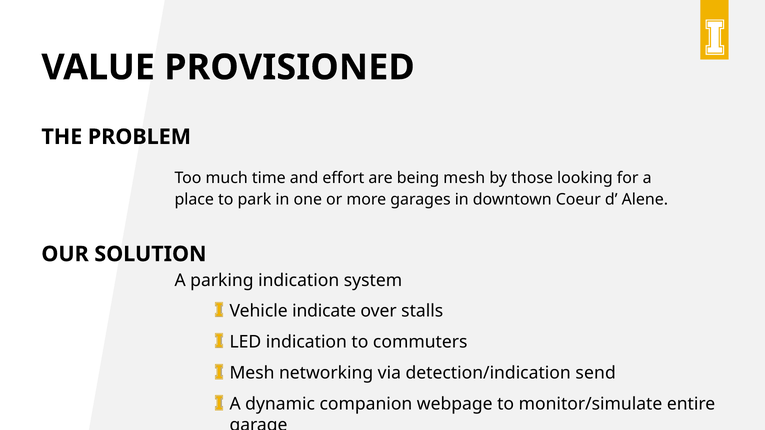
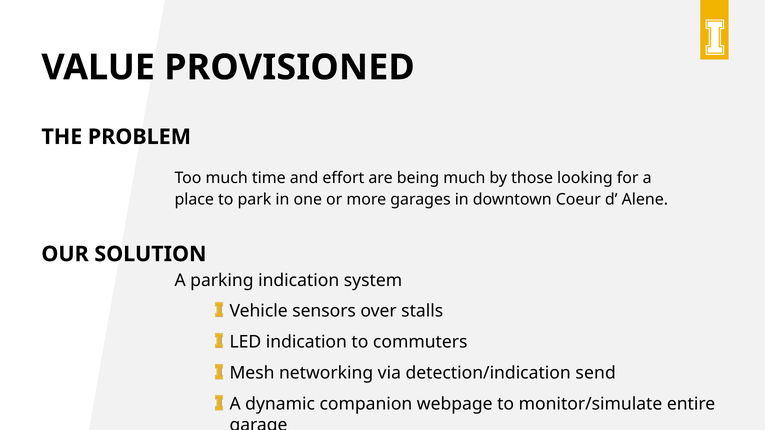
being mesh: mesh -> much (464, 178)
indicate: indicate -> sensors (324, 311)
